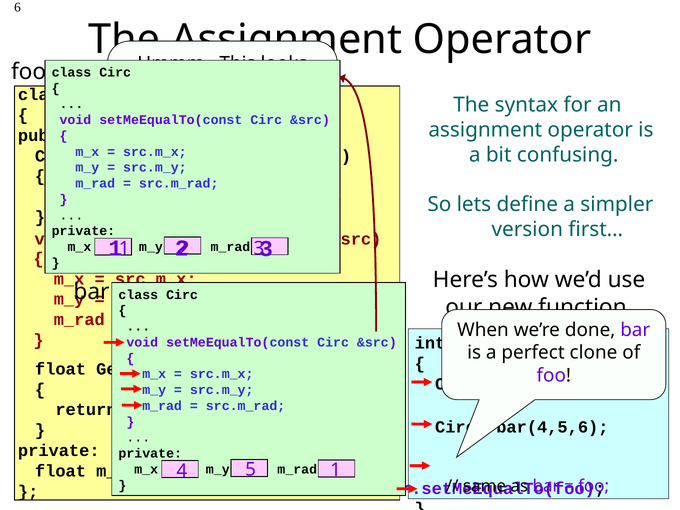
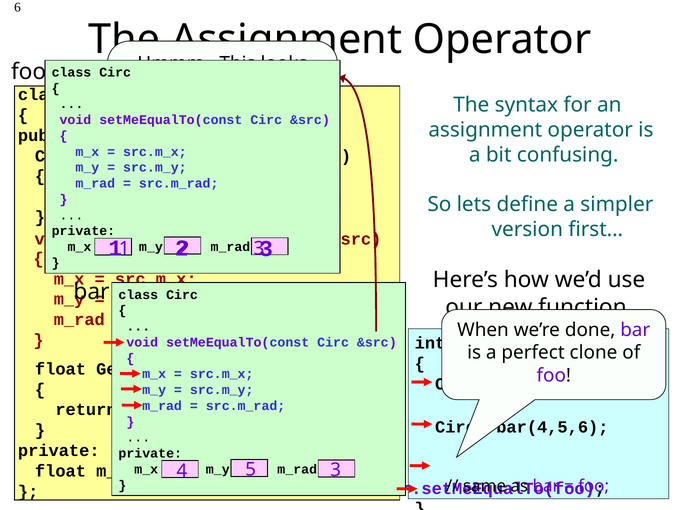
1: 1 -> 3 (336, 470)
